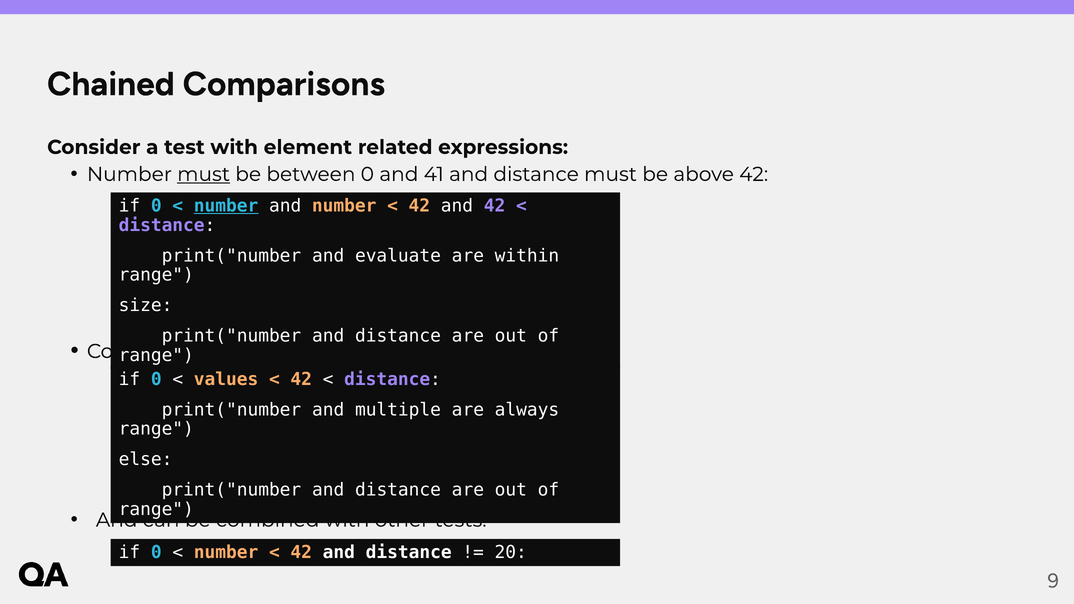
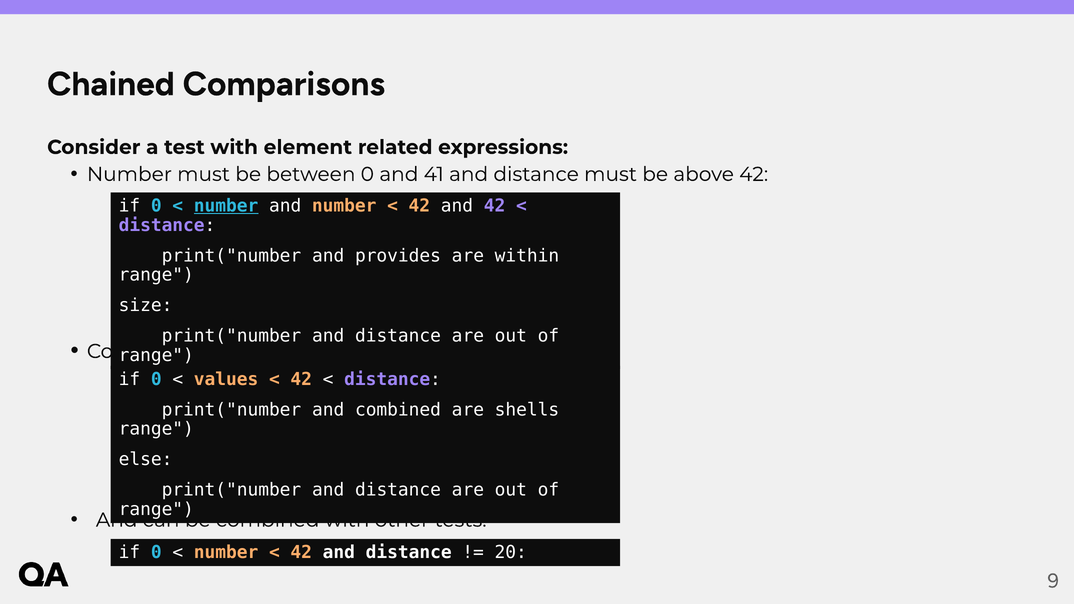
must underline: present -> none (204, 174)
evaluate: evaluate -> provides (398, 256)
and multiple: multiple -> combined (398, 410)
always: always -> shells (527, 410)
